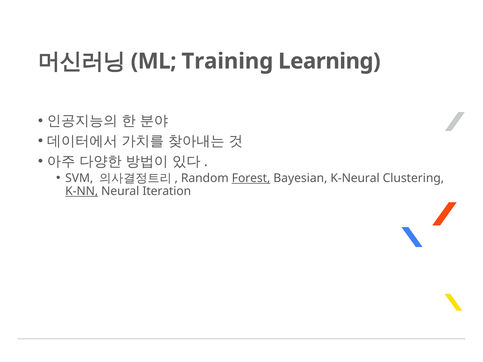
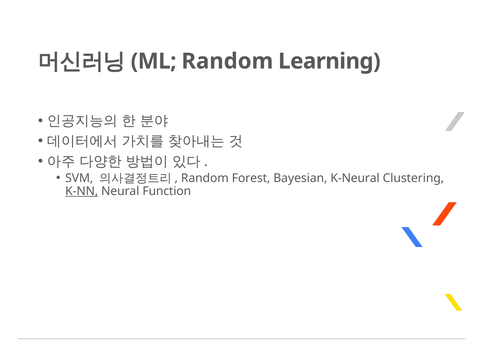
Training: Training -> Random (227, 61)
Forest underline: present -> none (251, 178)
Iteration: Iteration -> Function (167, 191)
